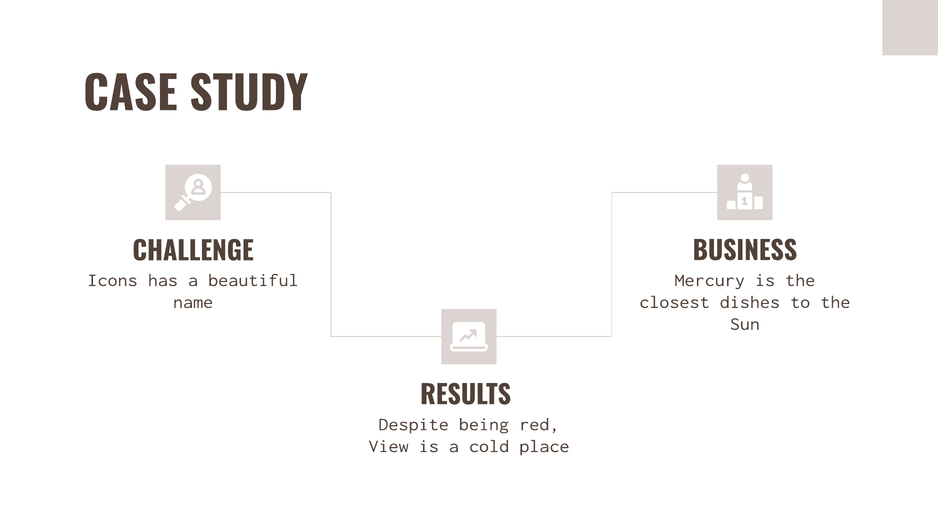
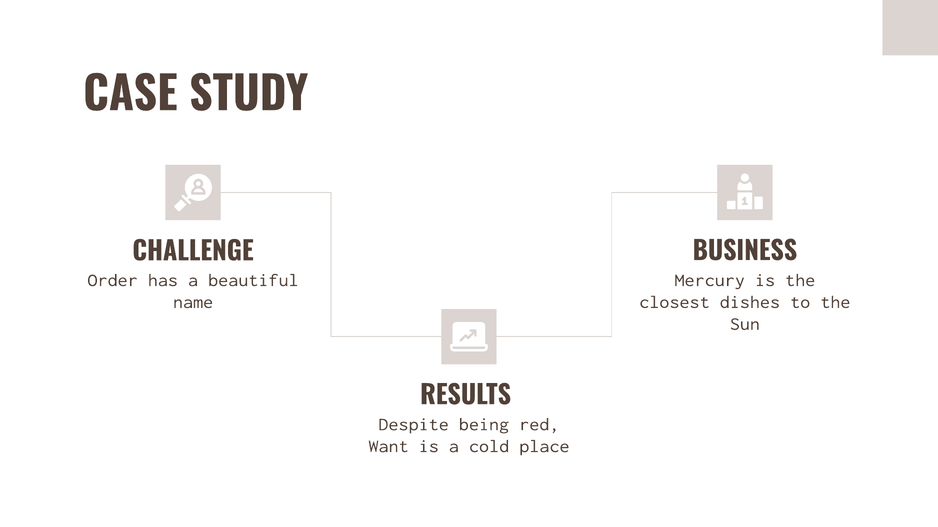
Icons: Icons -> Order (113, 280)
View: View -> Want (389, 447)
